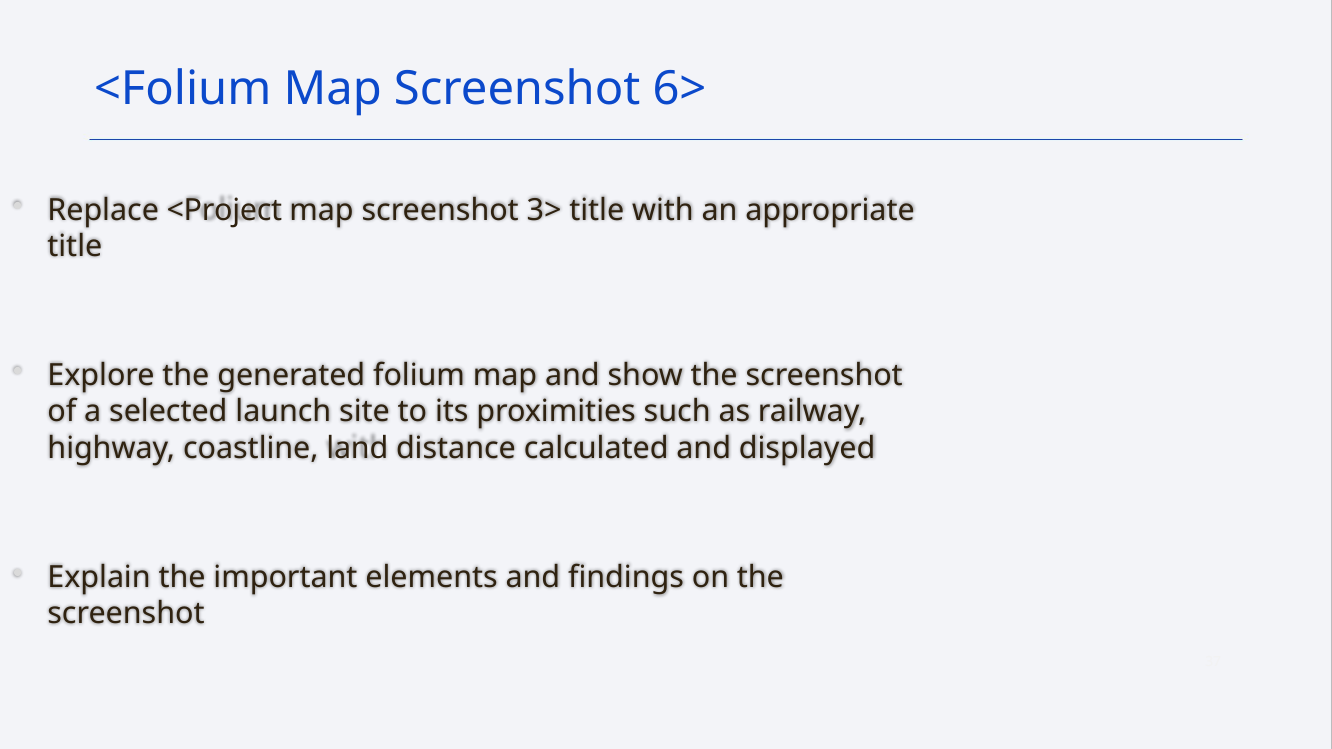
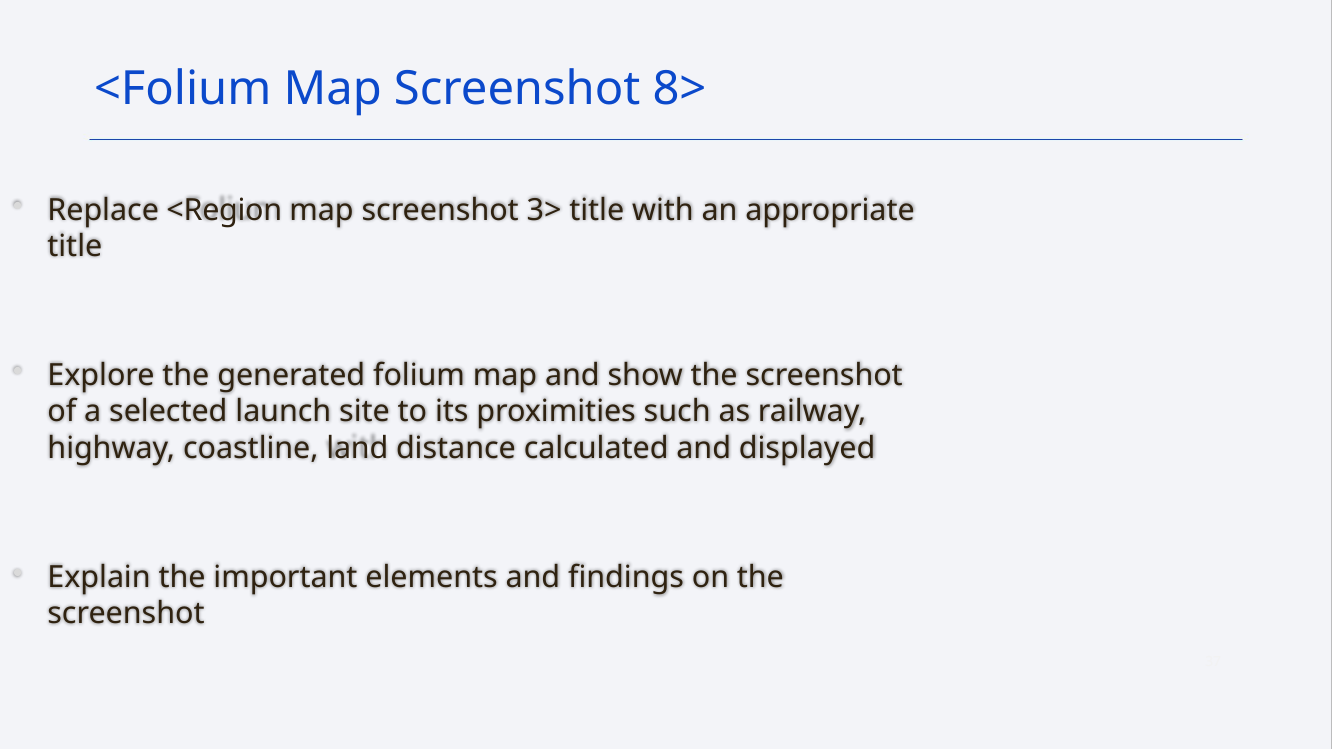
6>: 6> -> 8> (679, 89)
<Project: <Project -> <Region (224, 210)
